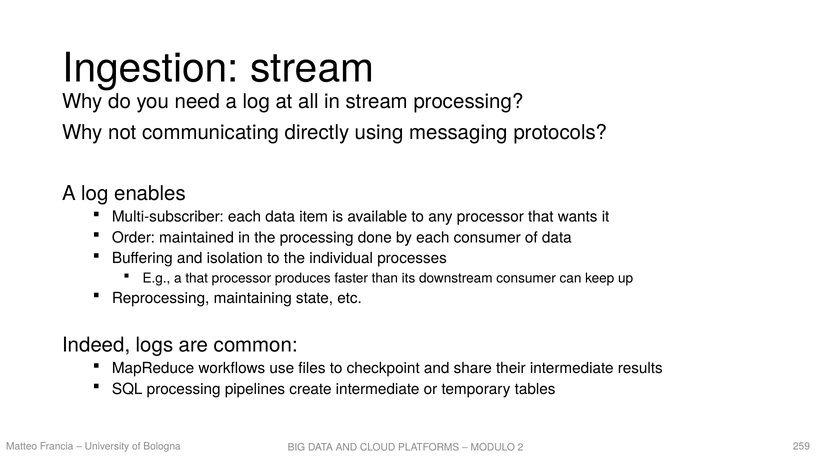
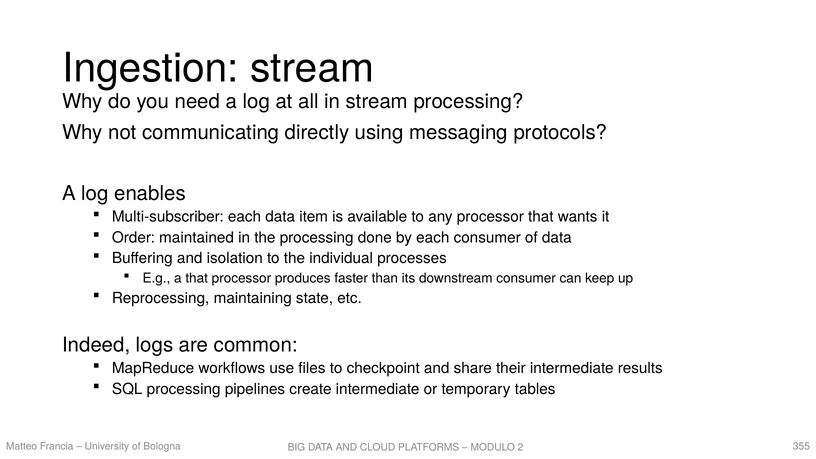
259: 259 -> 355 (801, 446)
